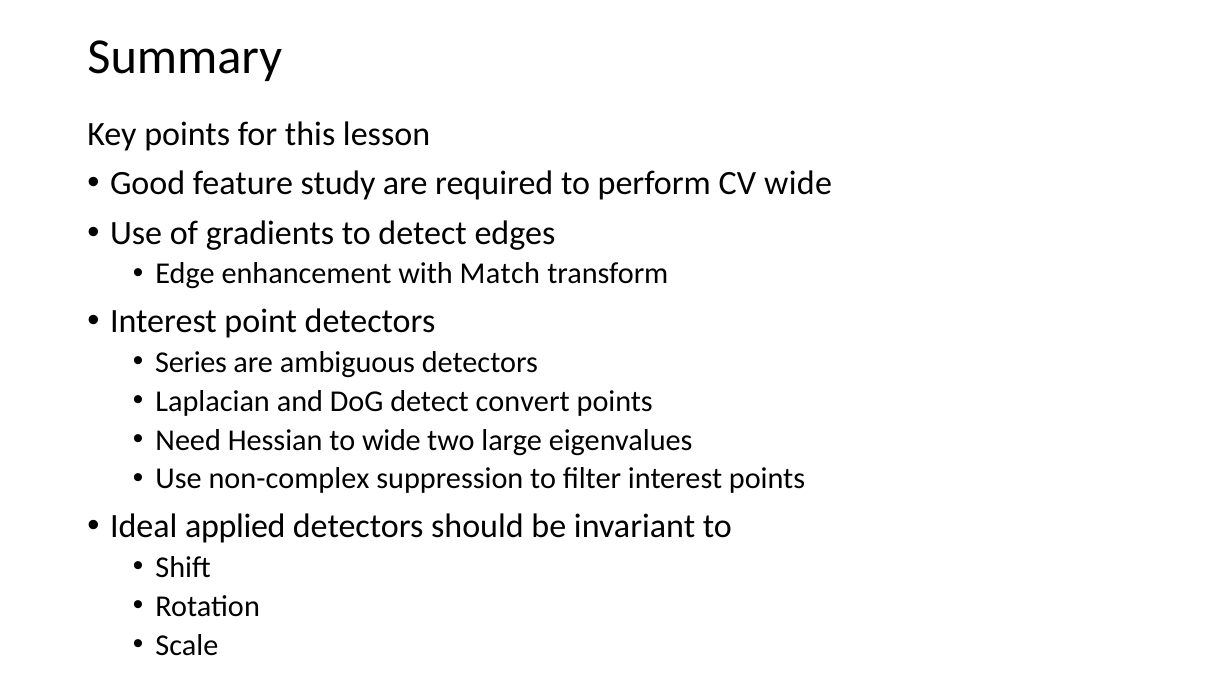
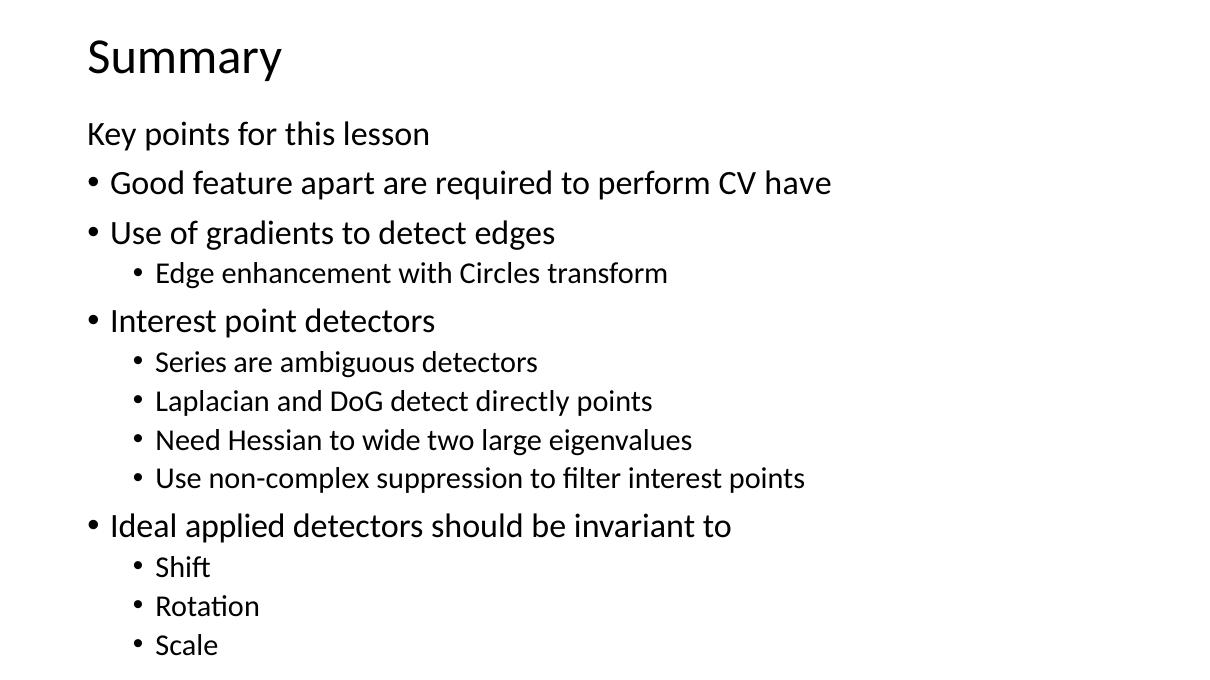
study: study -> apart (338, 184)
CV wide: wide -> have (798, 184)
Match: Match -> Circles (500, 274)
convert: convert -> directly (523, 401)
